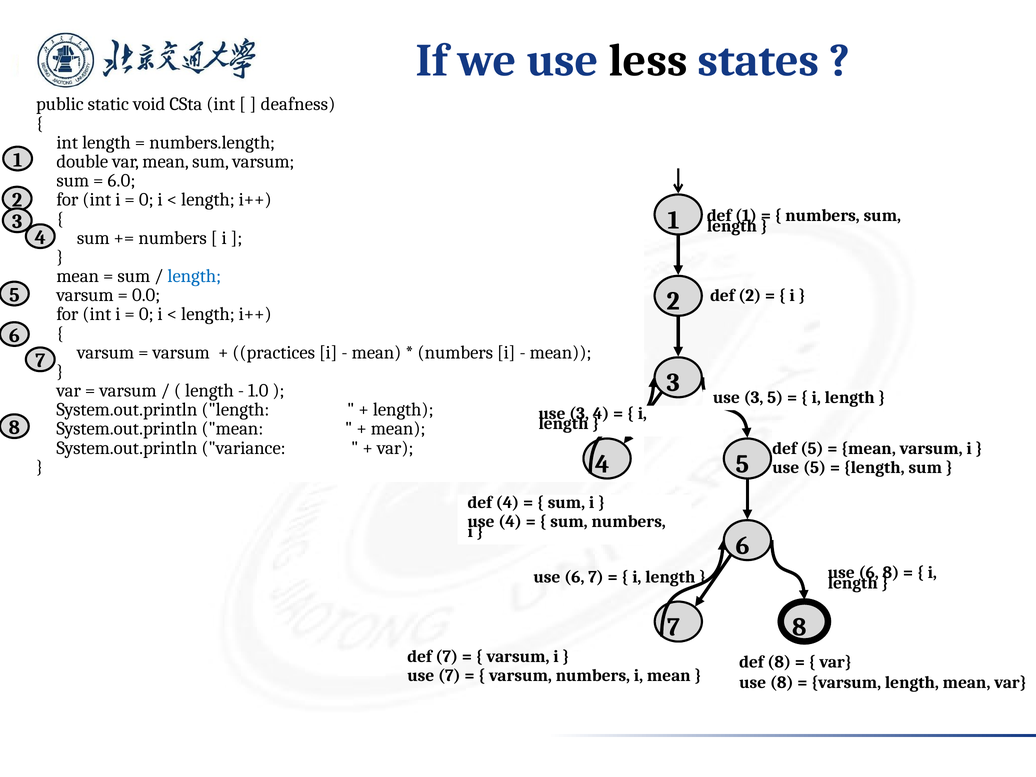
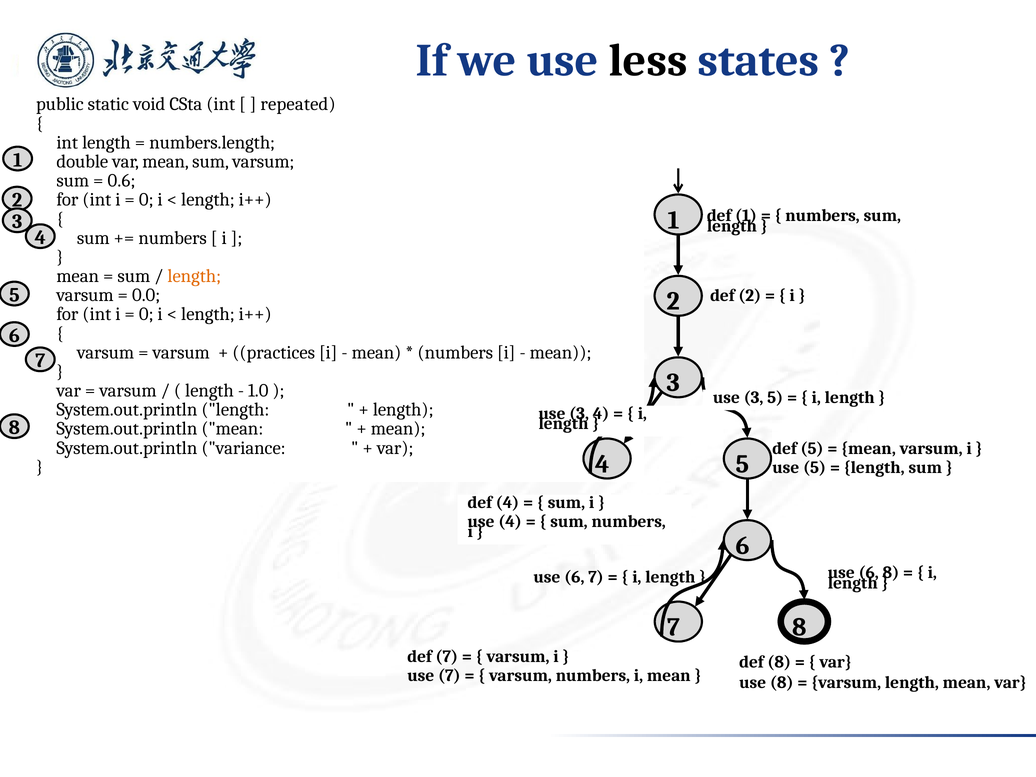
deafness: deafness -> repeated (298, 104)
6.0: 6.0 -> 0.6 (122, 181)
length colour: blue -> orange (194, 276)
